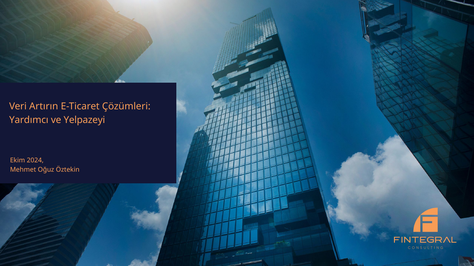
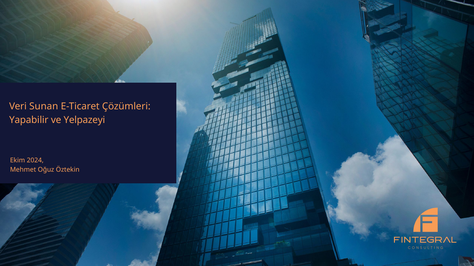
Artırın: Artırın -> Sunan (44, 107)
Yardımcı: Yardımcı -> Yapabilir (29, 120)
